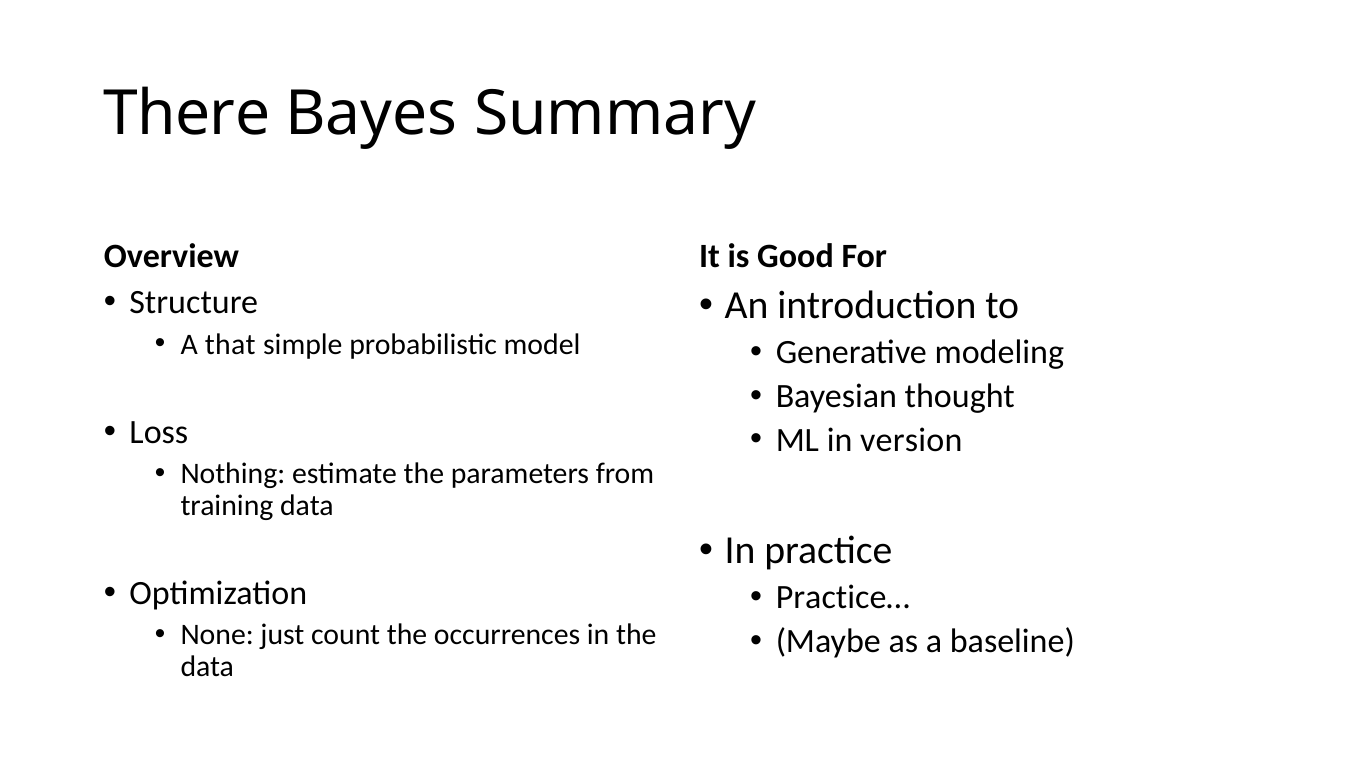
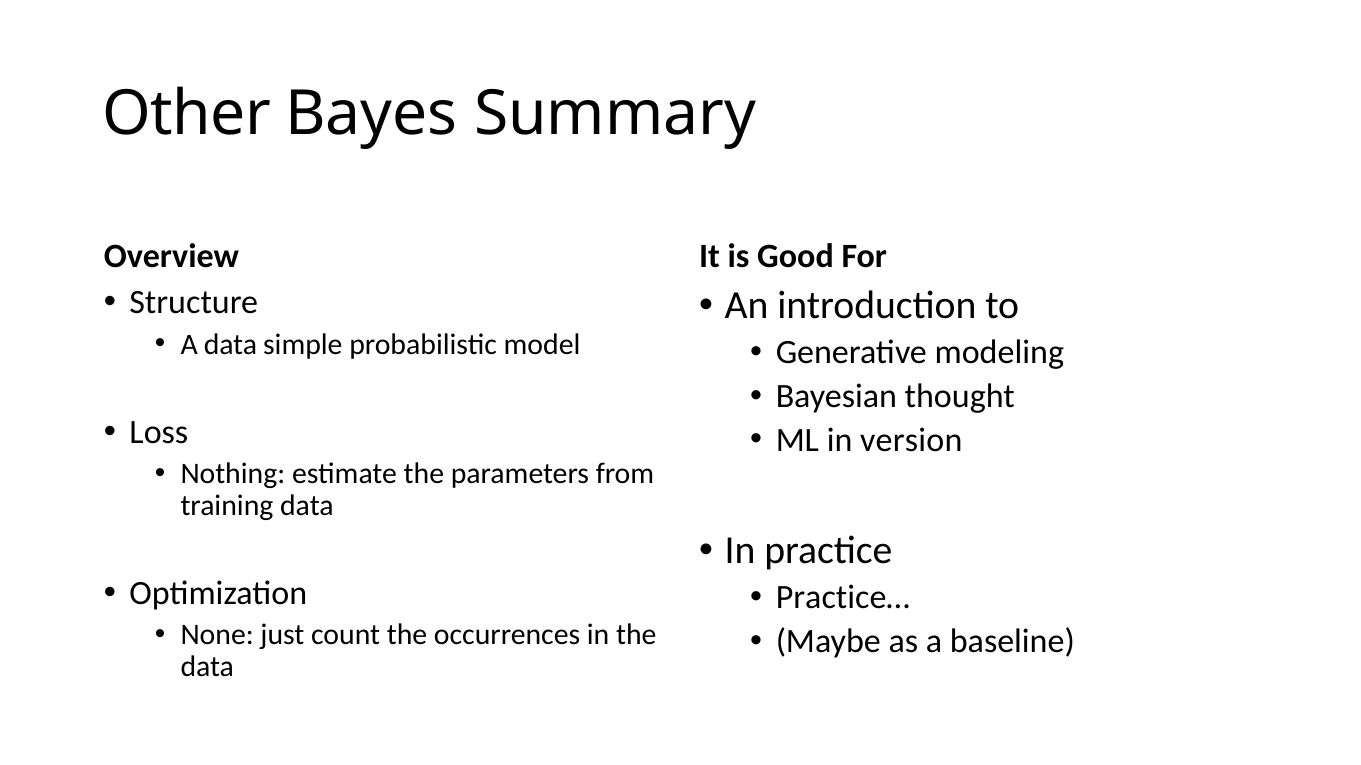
There: There -> Other (187, 114)
A that: that -> data (231, 344)
